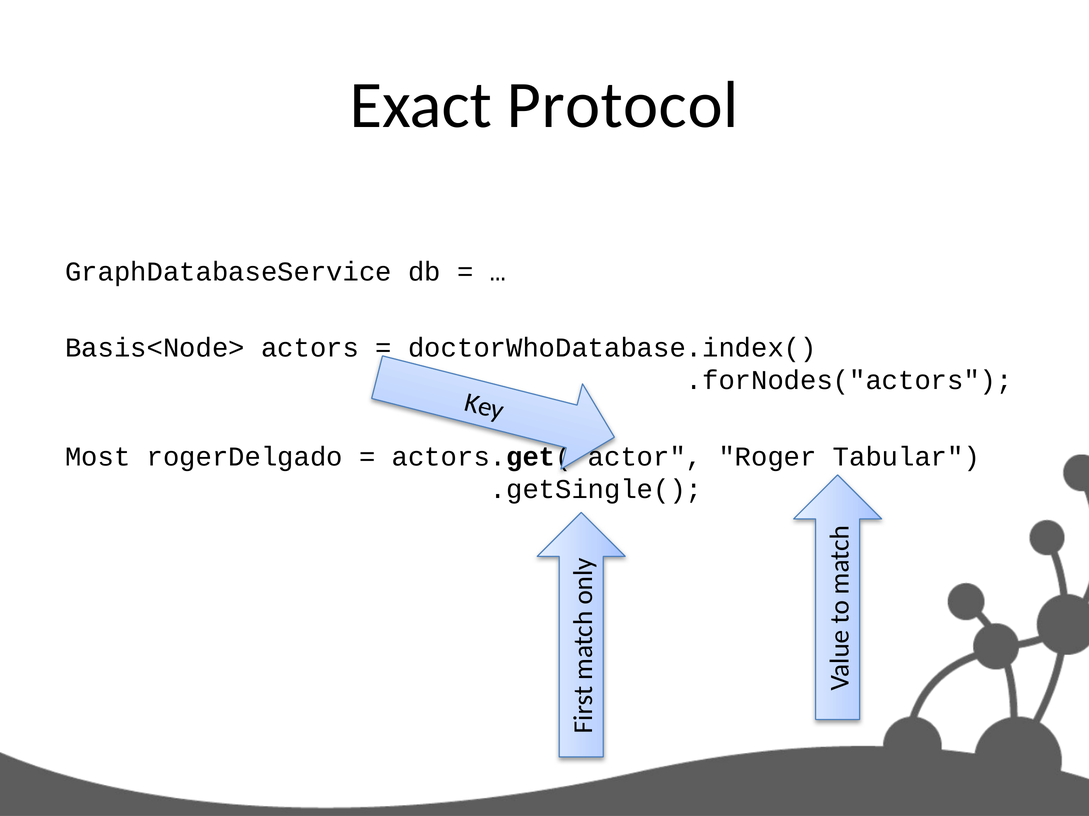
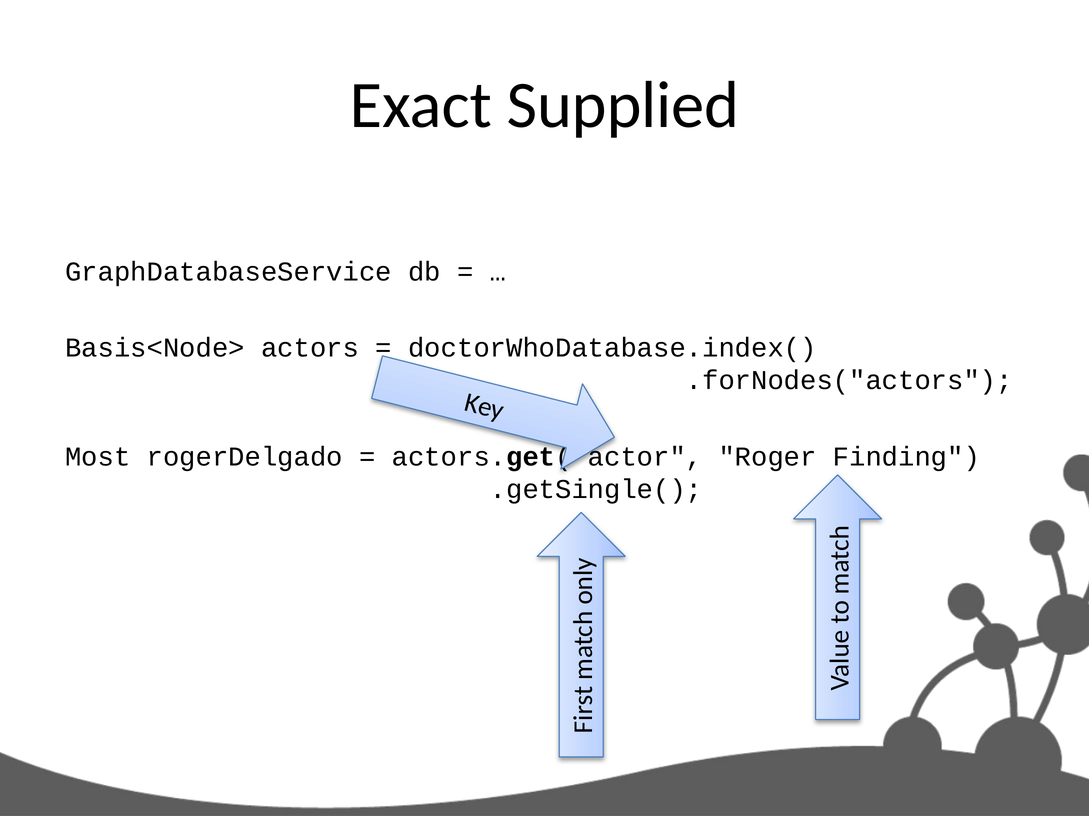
Protocol: Protocol -> Supplied (623, 105)
Tabular: Tabular -> Finding (906, 457)
